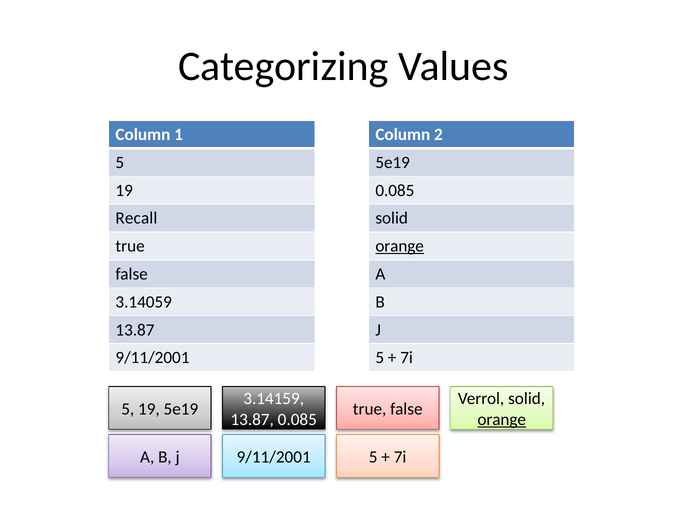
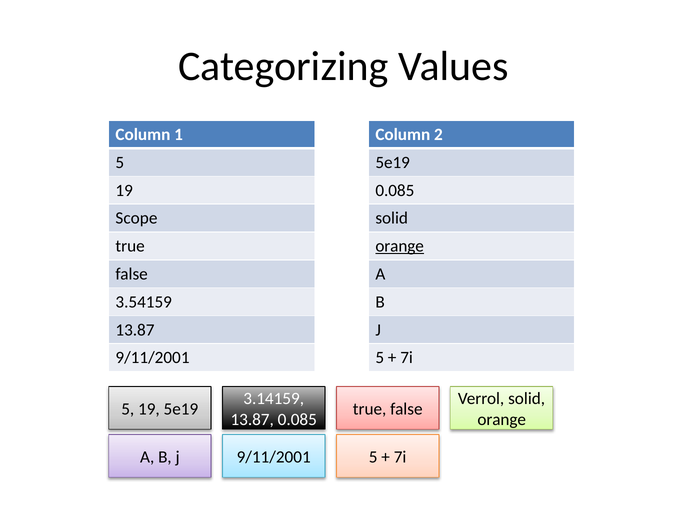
Recall: Recall -> Scope (136, 218)
3.14059: 3.14059 -> 3.54159 (144, 302)
orange underline: present -> none (502, 419)
